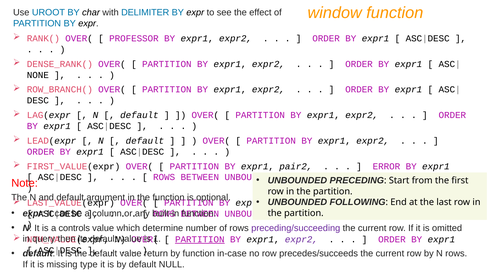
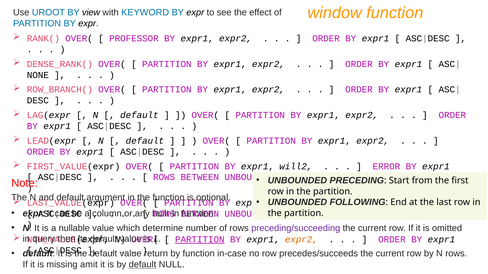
char: char -> view (91, 13)
DELIMITER: DELIMITER -> KEYWORD (145, 13)
pair2: pair2 -> will2 (296, 167)
controls: controls -> nullable (74, 228)
expr2 colour: purple -> orange (301, 240)
type: type -> amit (89, 265)
default underline: none -> present (143, 265)
